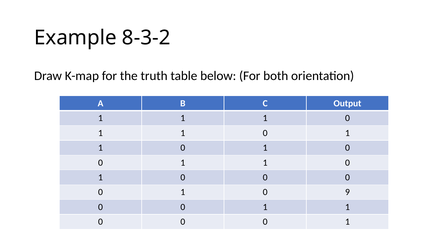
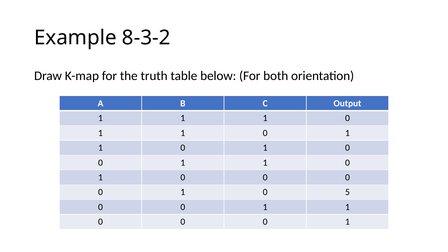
9: 9 -> 5 (347, 192)
